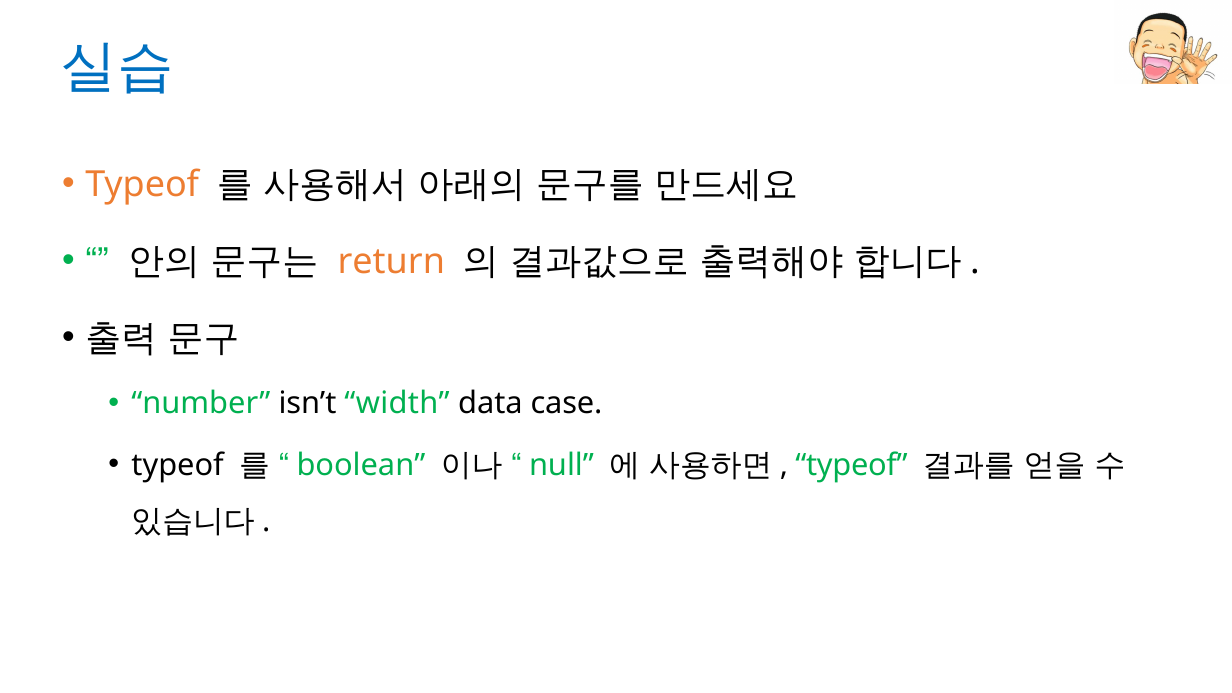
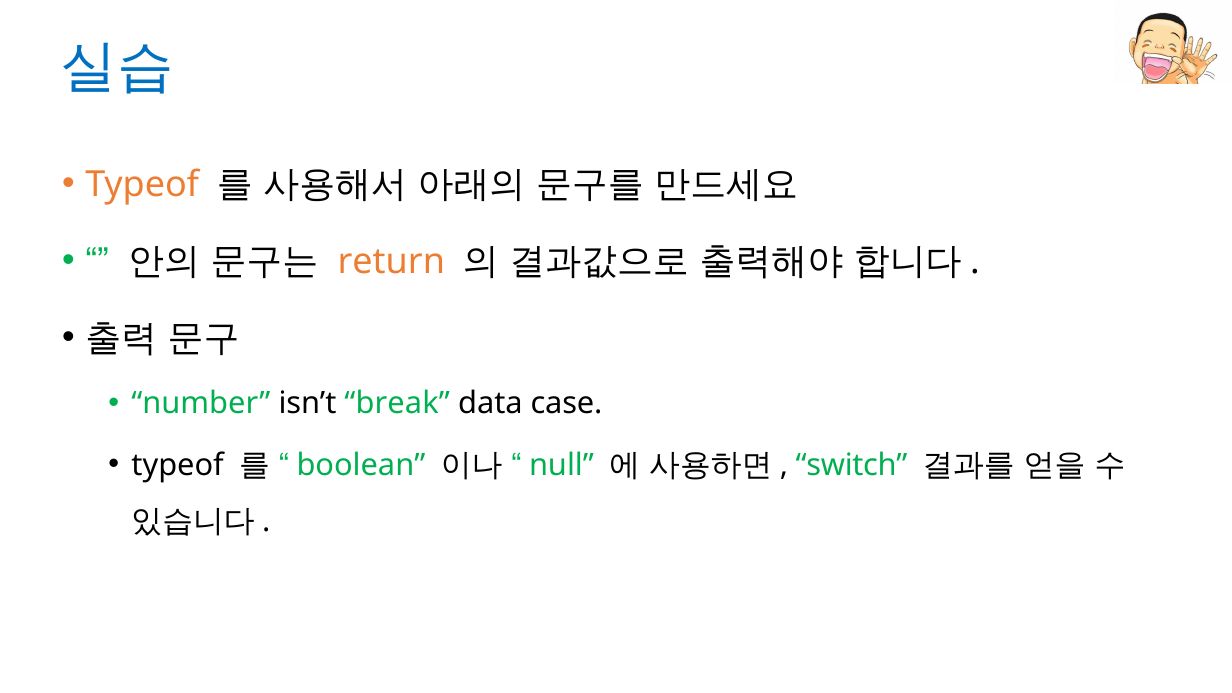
width: width -> break (397, 404)
typeof: typeof -> switch (852, 465)
